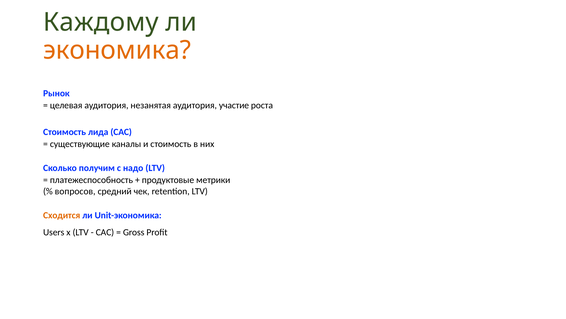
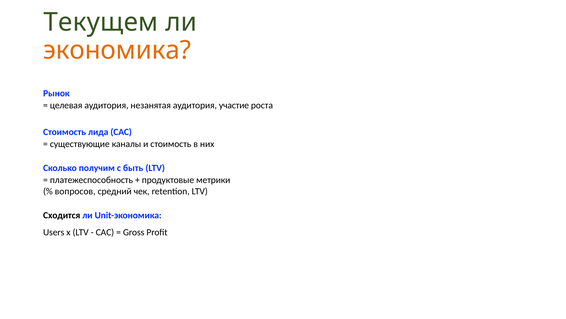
Каждому: Каждому -> Текущем (101, 22)
надо: надо -> быть (133, 168)
Сходится colour: orange -> black (62, 215)
